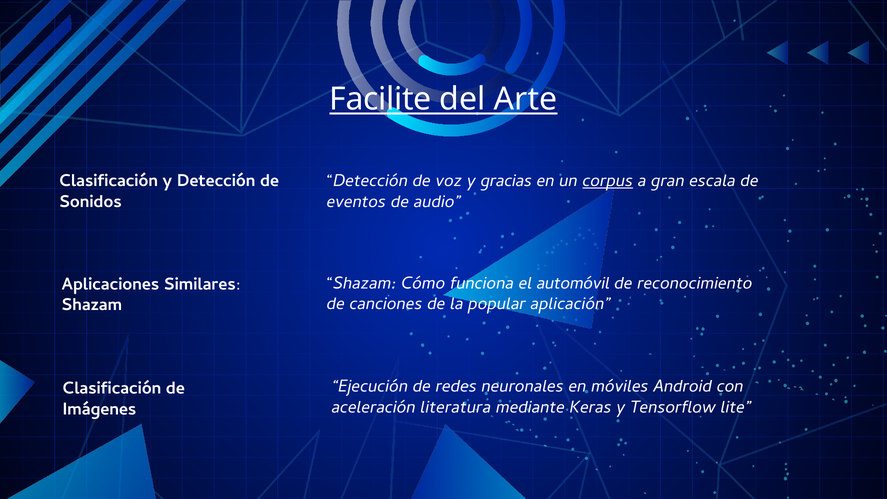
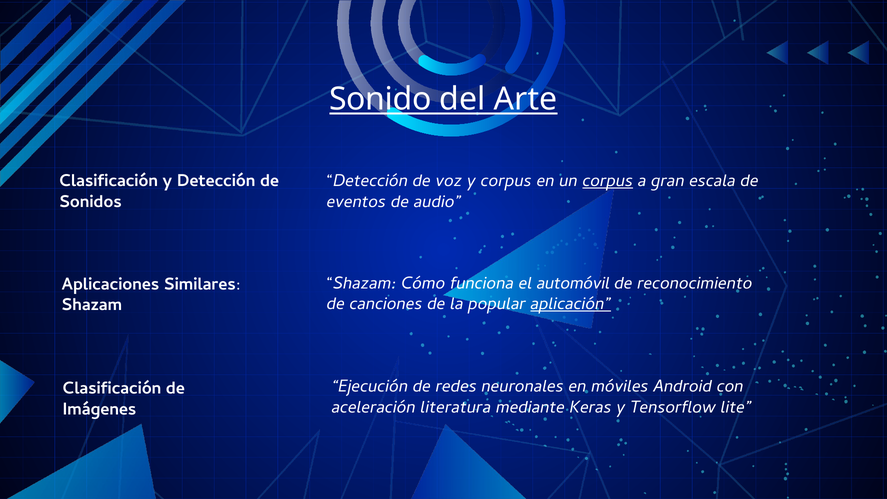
Facilite: Facilite -> Sonido (380, 99)
y gracias: gracias -> corpus (506, 181)
aplicación underline: none -> present (571, 304)
